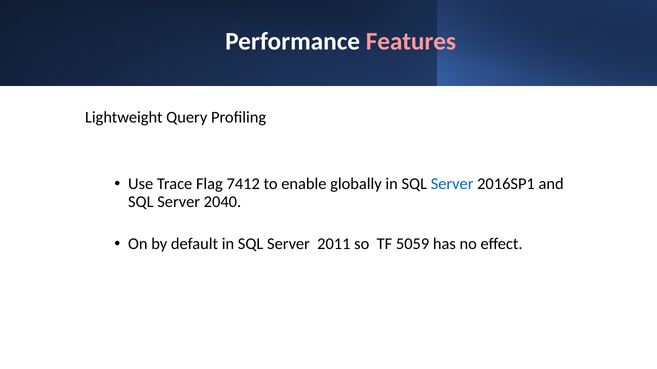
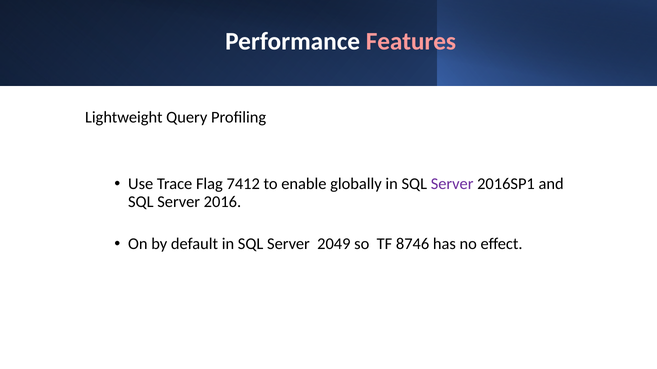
Server colour: blue -> purple (452, 184)
2040: 2040 -> 2016 (222, 202)
2011: 2011 -> 2049 (334, 244)
5059: 5059 -> 8746 (413, 244)
